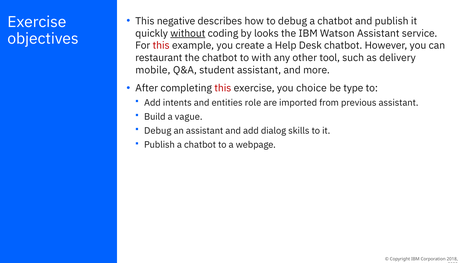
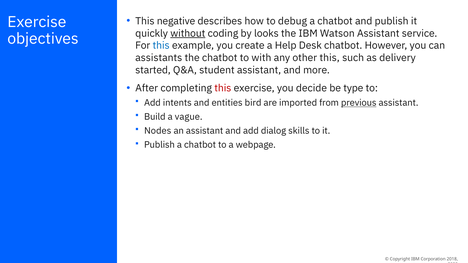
this colour: red -> blue (161, 46)
restaurant: restaurant -> assistants (159, 58)
other tool: tool -> this (330, 58)
mobile: mobile -> started (153, 70)
choice: choice -> decide (311, 88)
role: role -> bird (253, 103)
previous underline: none -> present (359, 103)
Debug: Debug -> Nodes (158, 131)
